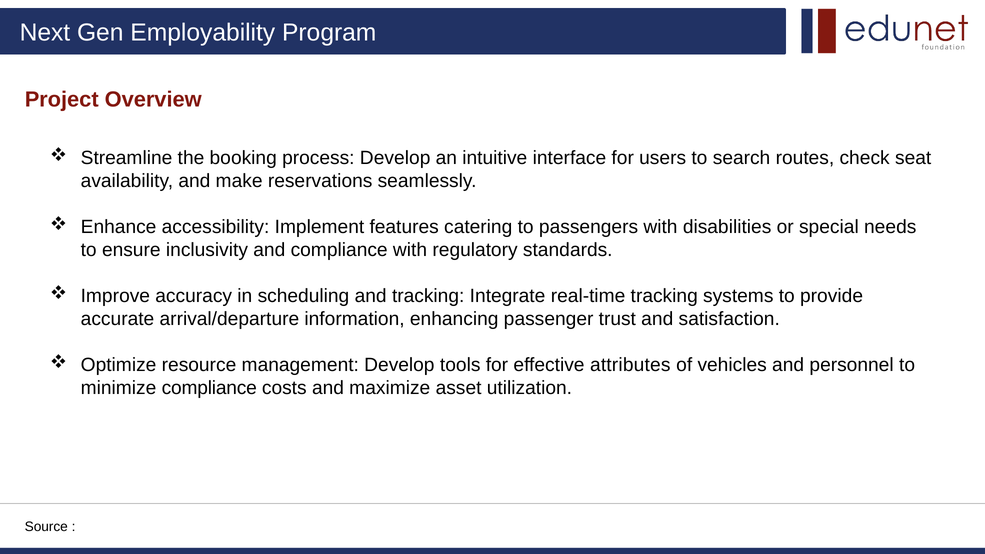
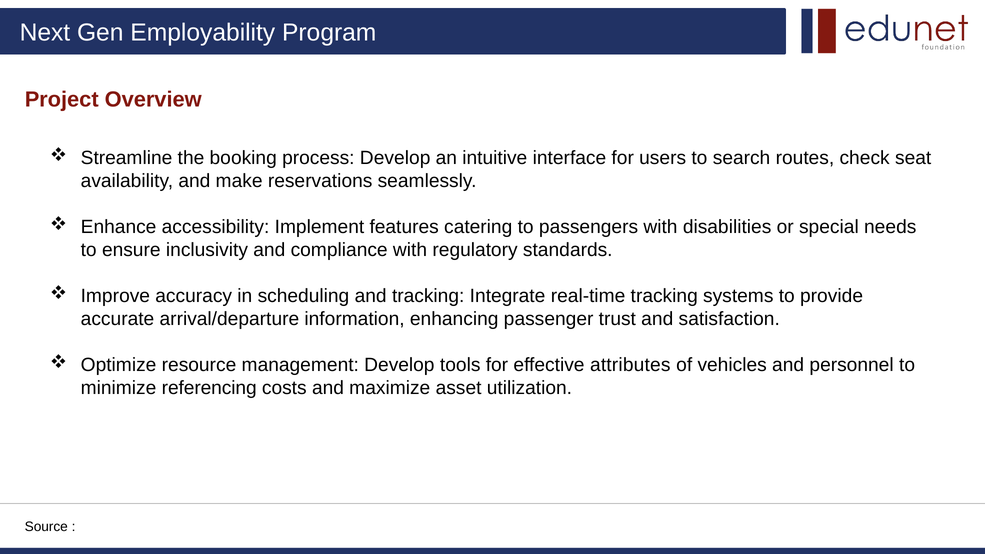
minimize compliance: compliance -> referencing (209, 388)
